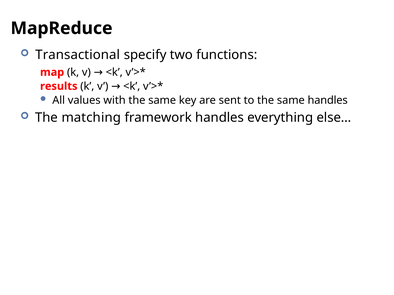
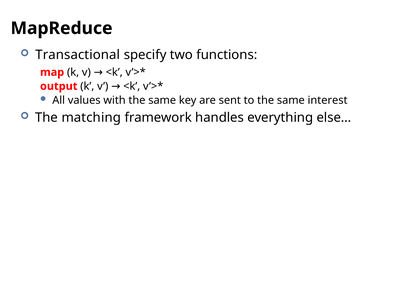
results: results -> output (59, 86)
same handles: handles -> interest (328, 100)
